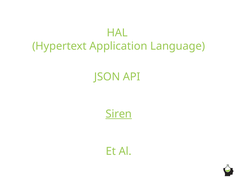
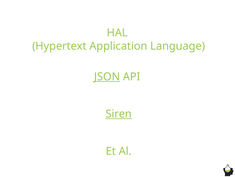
JSON underline: none -> present (107, 76)
